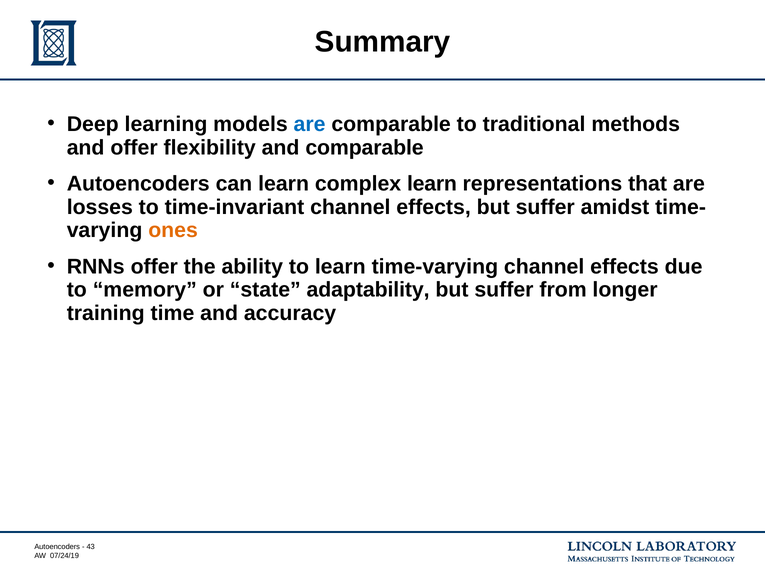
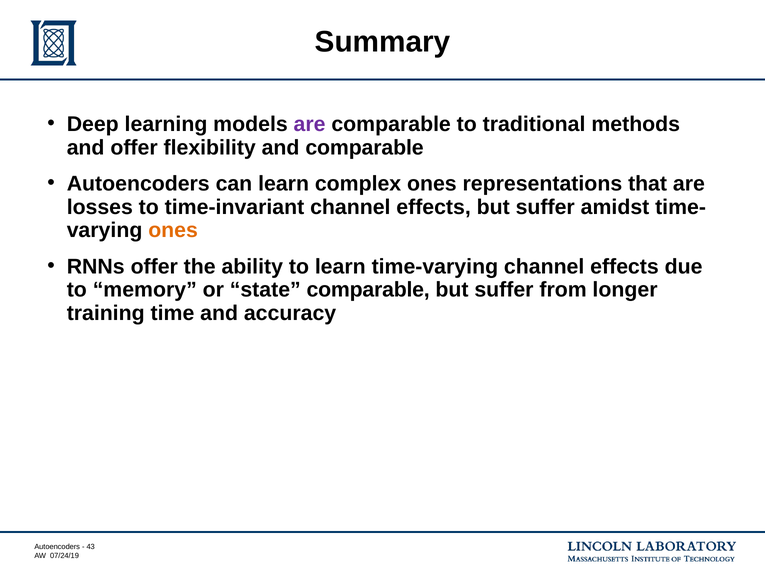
are colour: blue -> purple (310, 124)
complex learn: learn -> ones (432, 184)
state adaptability: adaptability -> comparable (368, 290)
